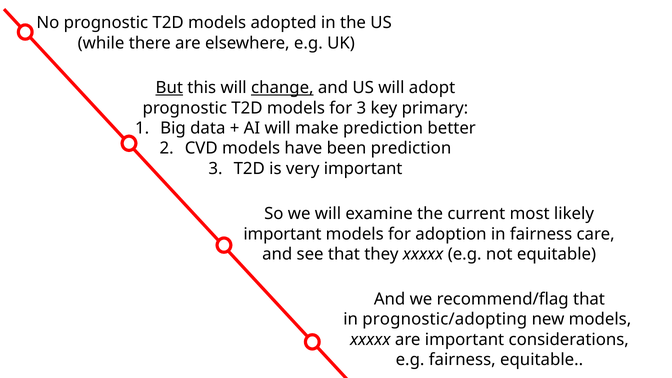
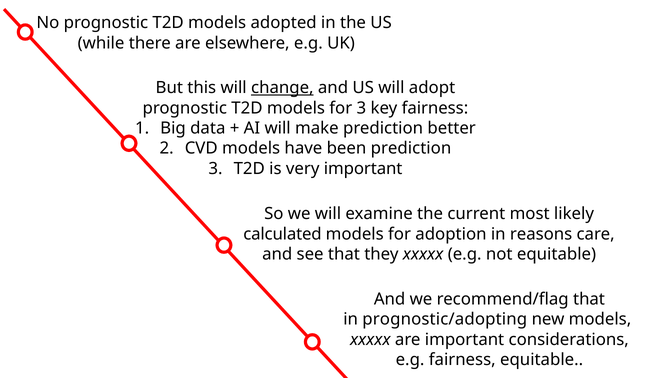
But underline: present -> none (169, 88)
key primary: primary -> fairness (435, 108)
important: important -> calculated (282, 234)
in fairness: fairness -> reasons (541, 234)
